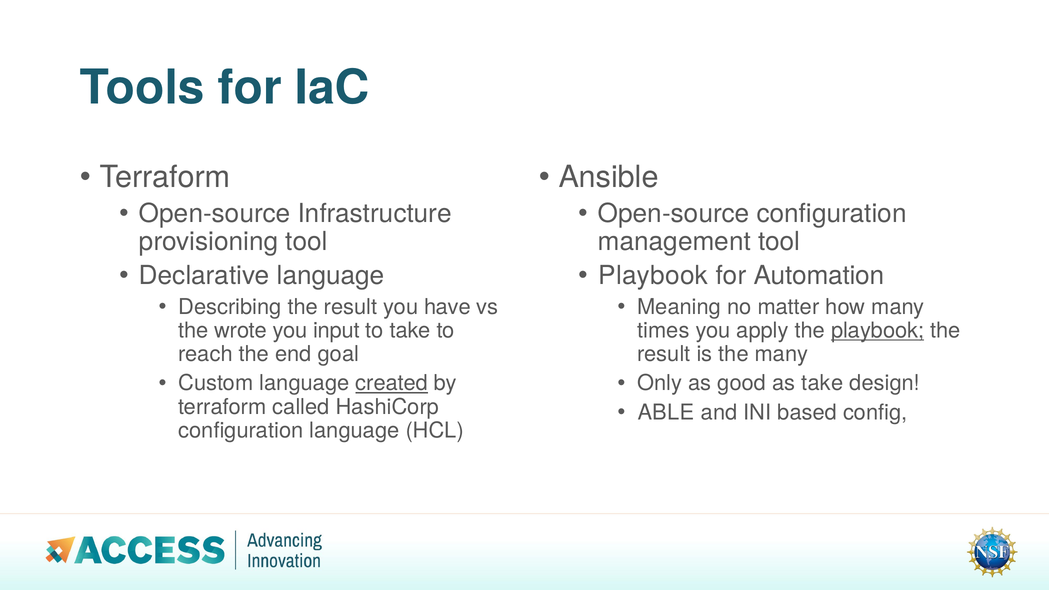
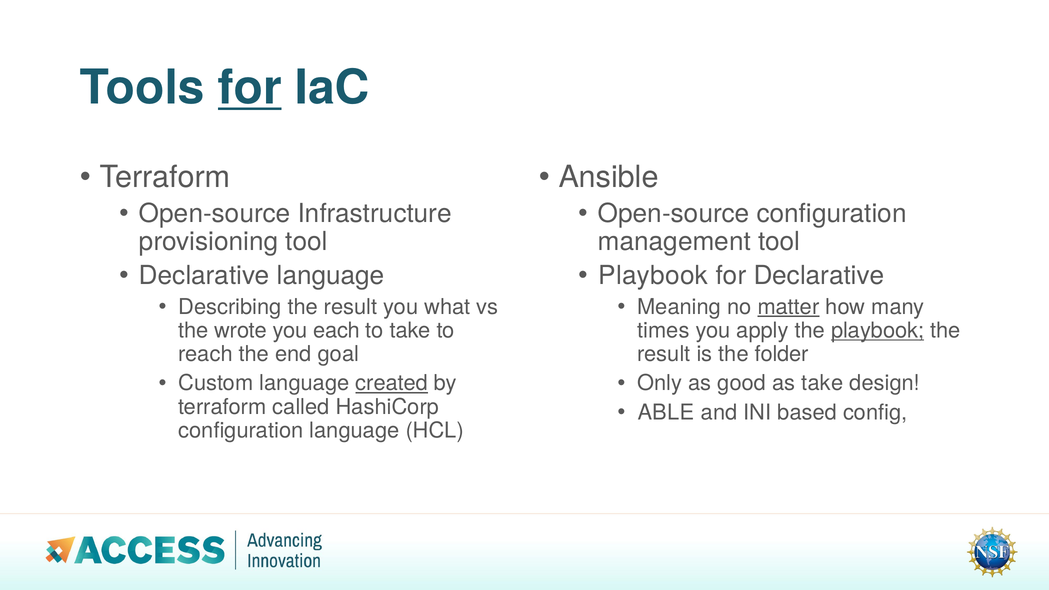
for underline: none -> present (250, 88)
for Automation: Automation -> Declarative (819, 276)
have: have -> what (447, 307)
matter underline: none -> present (788, 307)
input: input -> each (337, 331)
the many: many -> folder (782, 354)
